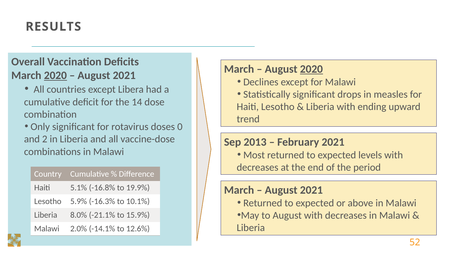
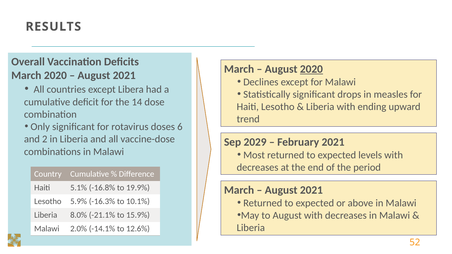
2020 underline: present -> none (55, 76)
0: 0 -> 6 (180, 127)
2013: 2013 -> 2029 (255, 142)
